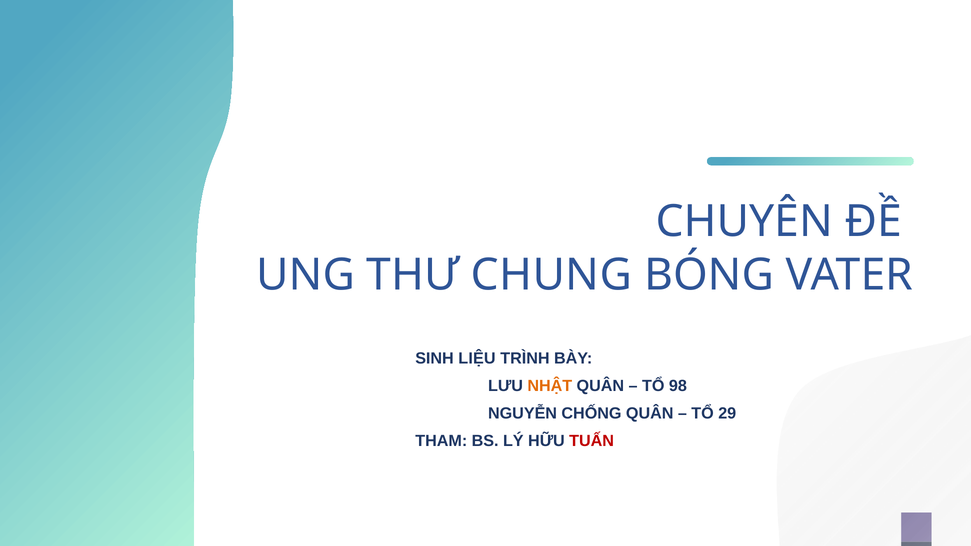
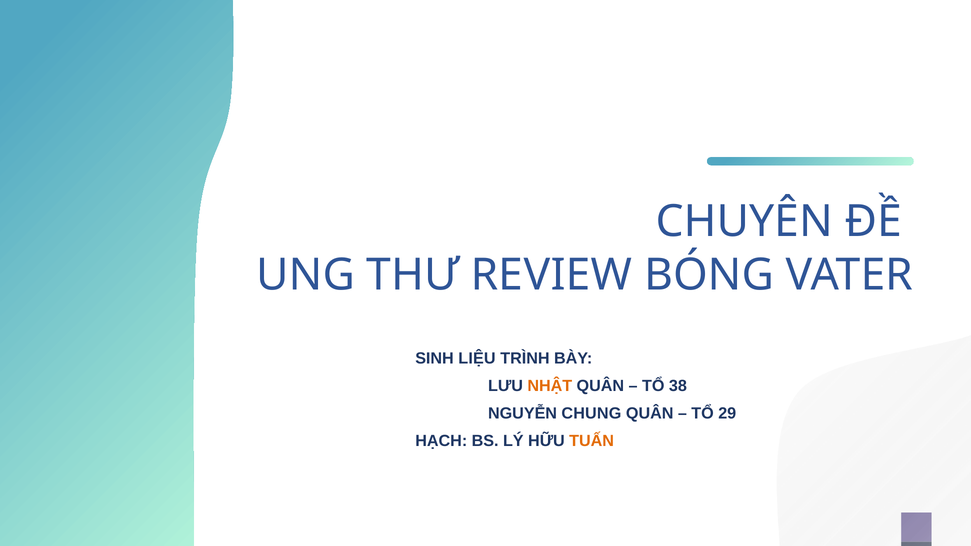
CHUNG: CHUNG -> REVIEW (551, 275)
98: 98 -> 38 (678, 386)
CHỐNG: CHỐNG -> CHUNG (591, 414)
THAM: THAM -> HẠCH (441, 441)
TUẤN colour: red -> orange (592, 441)
